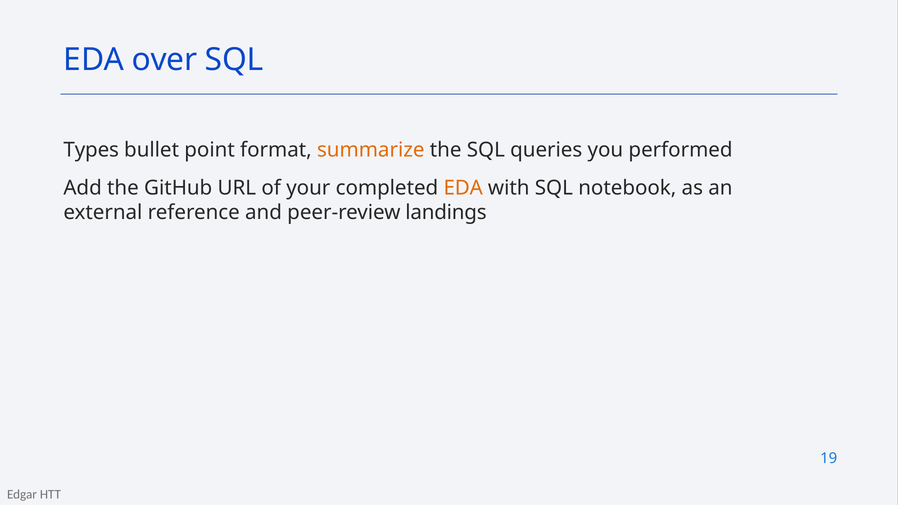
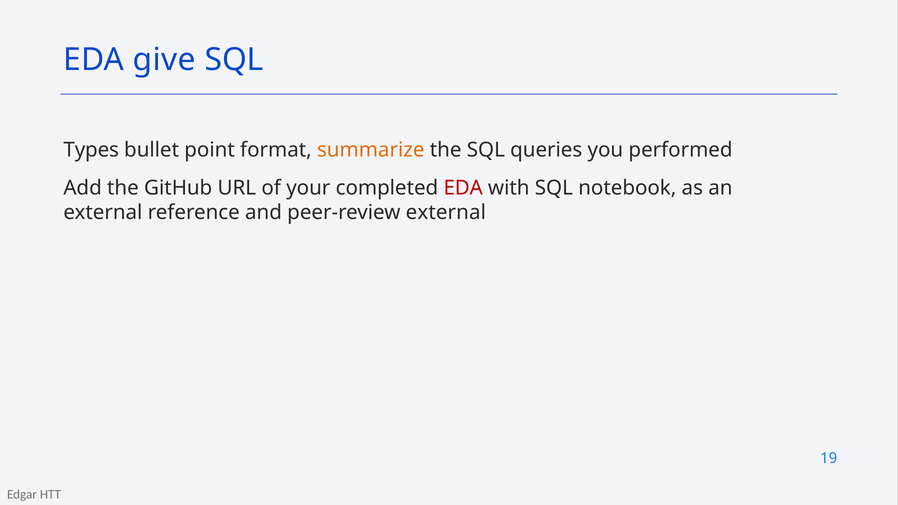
over: over -> give (164, 60)
EDA colour: orange -> red (463, 188)
peer-review landings: landings -> external (446, 213)
